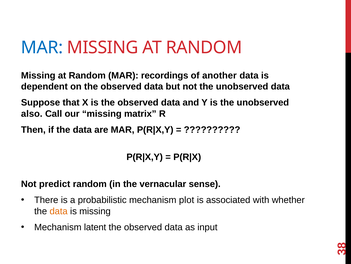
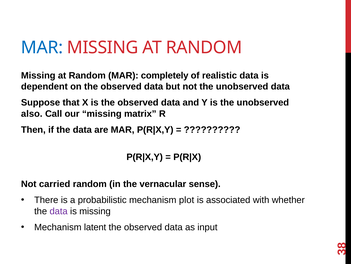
recordings: recordings -> completely (165, 75)
another: another -> realistic (220, 75)
predict: predict -> carried (55, 184)
data colour: orange -> purple (59, 211)
